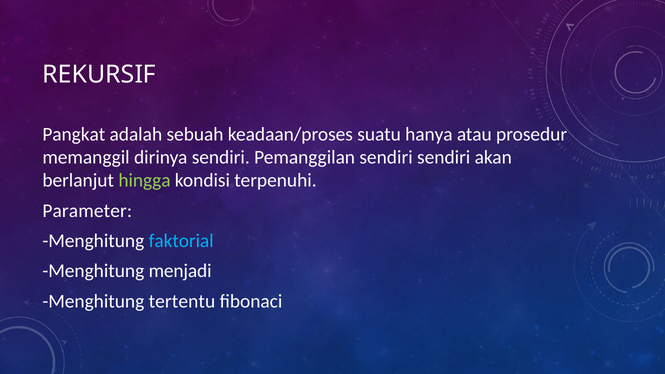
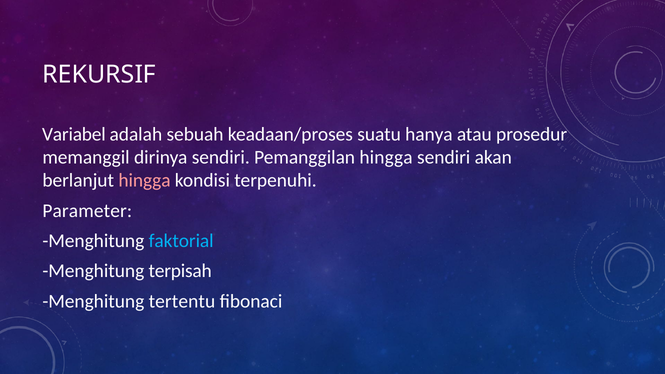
Pangkat: Pangkat -> Variabel (74, 134)
Pemanggilan sendiri: sendiri -> hingga (386, 157)
hingga colour: light green -> pink (144, 181)
menjadi: menjadi -> terpisah (180, 271)
